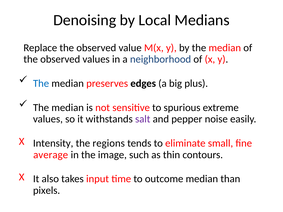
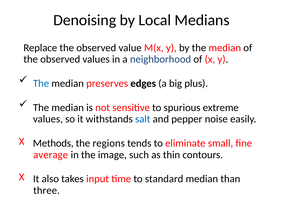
salt colour: purple -> blue (143, 119)
Intensity: Intensity -> Methods (53, 143)
outcome: outcome -> standard (164, 179)
pixels: pixels -> three (47, 191)
